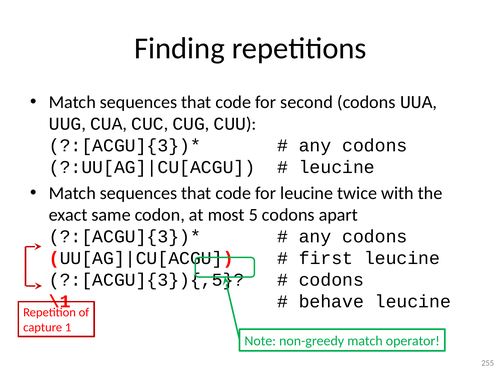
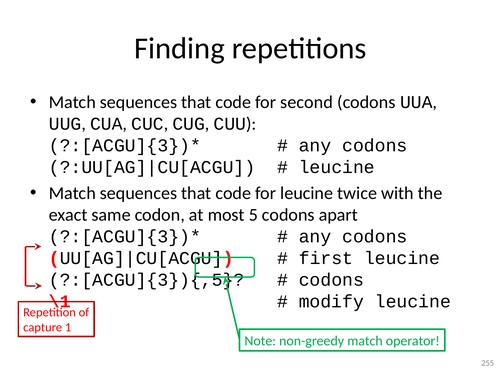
behave: behave -> modify (331, 302)
